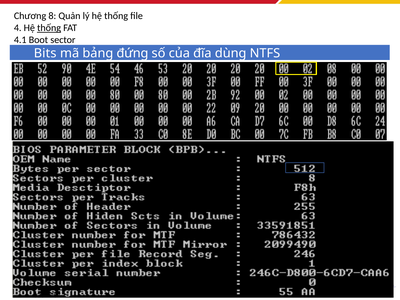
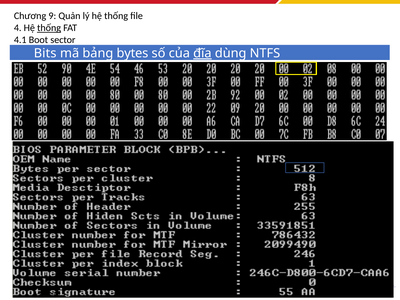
8: 8 -> 9 (52, 16)
đứng: đứng -> bytes (132, 53)
đĩa underline: none -> present (202, 53)
